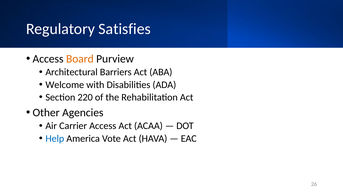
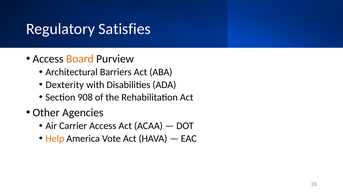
Welcome: Welcome -> Dexterity (65, 85)
220: 220 -> 908 (85, 97)
Help colour: blue -> orange (55, 138)
